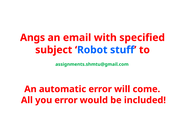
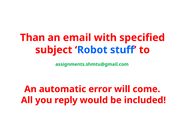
Angs: Angs -> Than (33, 38)
you error: error -> reply (66, 100)
